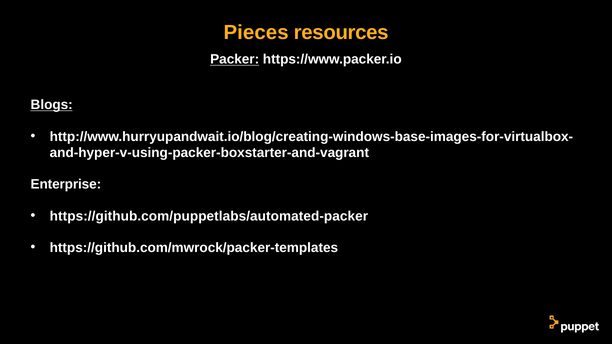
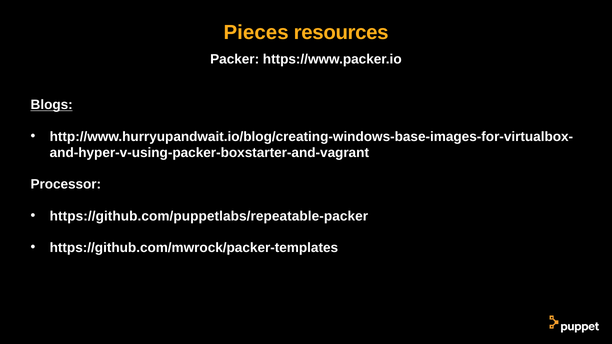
Packer underline: present -> none (235, 60)
Enterprise: Enterprise -> Processor (66, 185)
https://github.com/puppetlabs/automated-packer: https://github.com/puppetlabs/automated-packer -> https://github.com/puppetlabs/repeatable-packer (209, 216)
